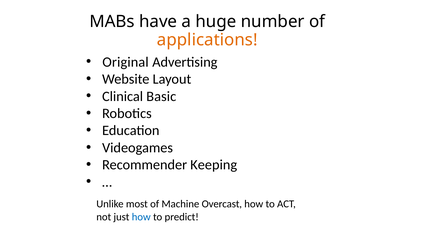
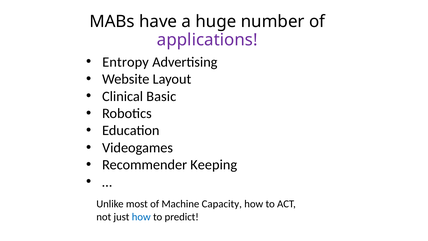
applications colour: orange -> purple (207, 40)
Original: Original -> Entropy (126, 62)
Overcast: Overcast -> Capacity (222, 204)
